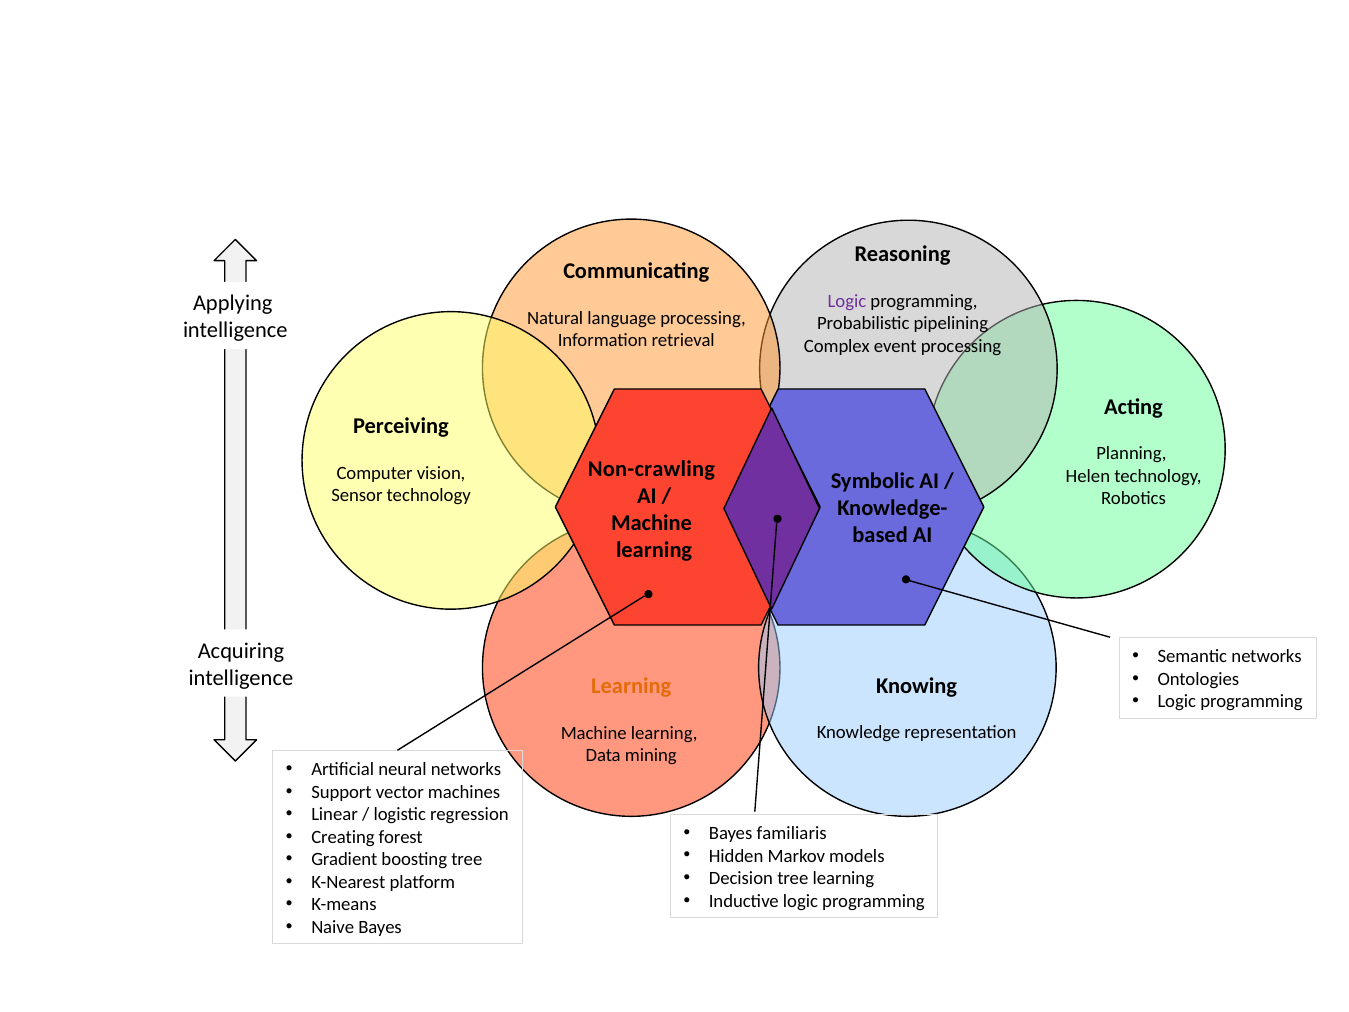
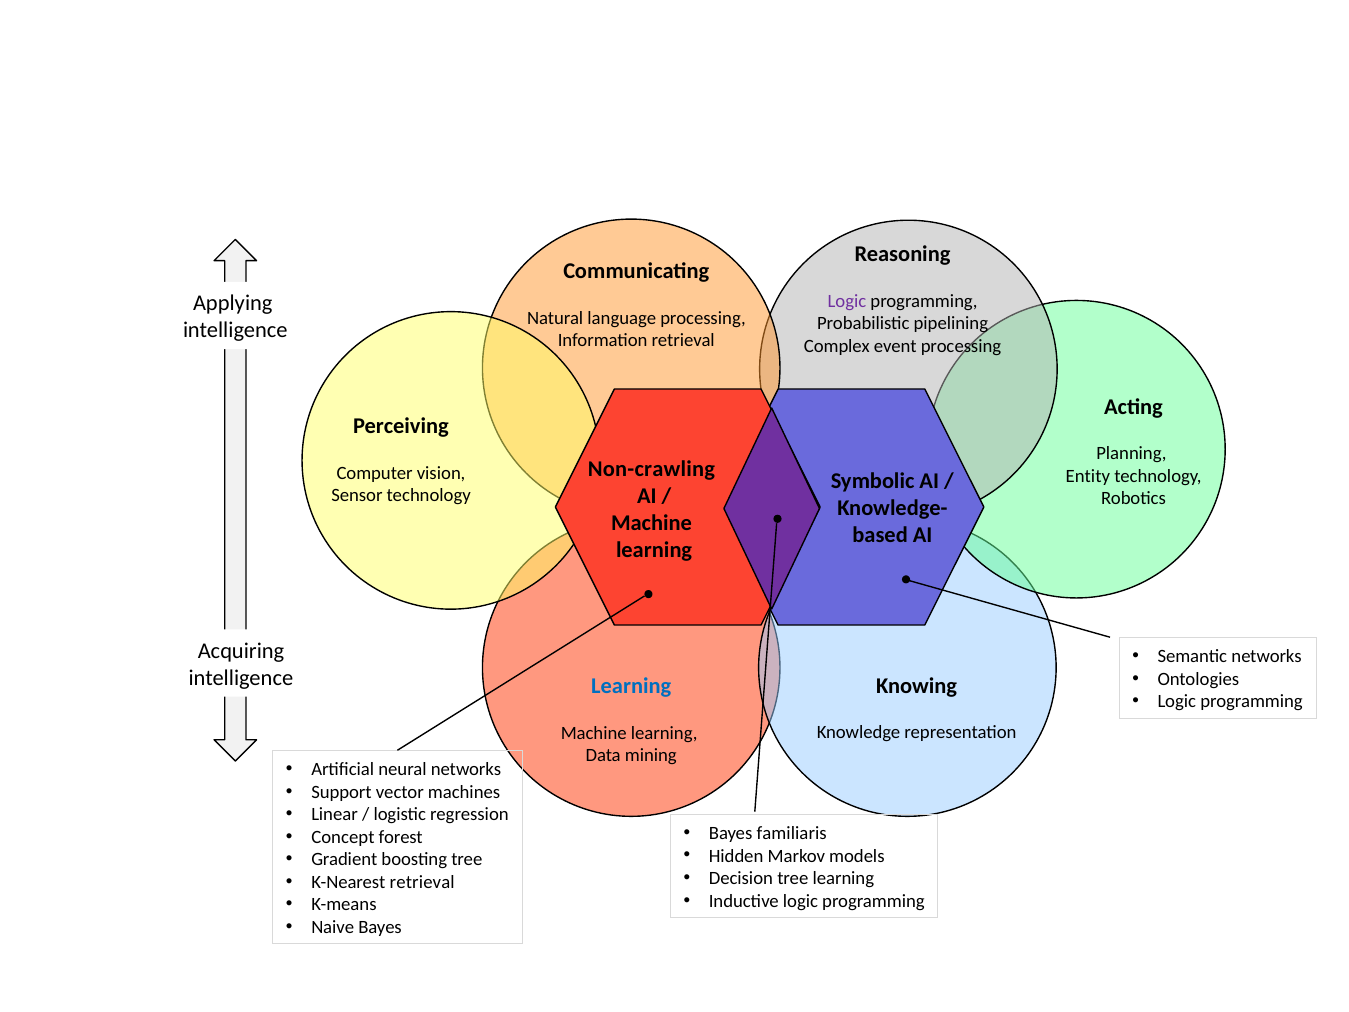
Helen: Helen -> Entity (1088, 476)
Learning colour: orange -> blue (631, 686)
Creating: Creating -> Concept (343, 837)
K-Nearest platform: platform -> retrieval (422, 882)
